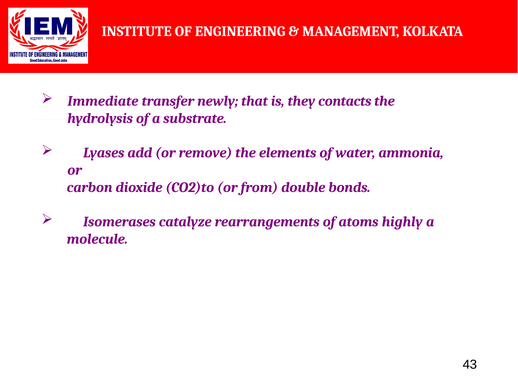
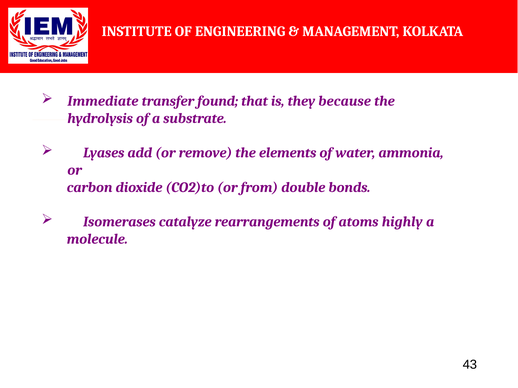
newly: newly -> found (218, 101)
contacts: contacts -> because (345, 101)
